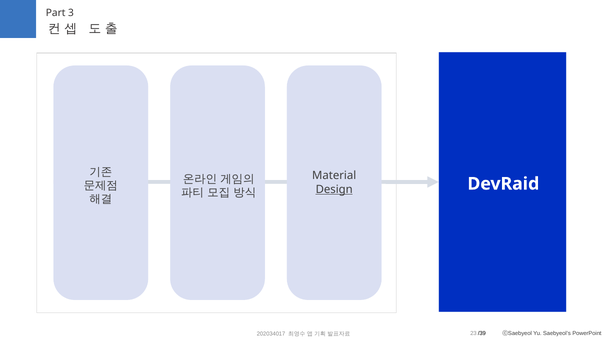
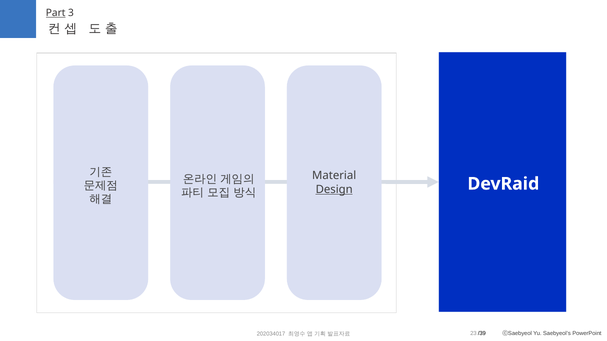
Part underline: none -> present (56, 13)
